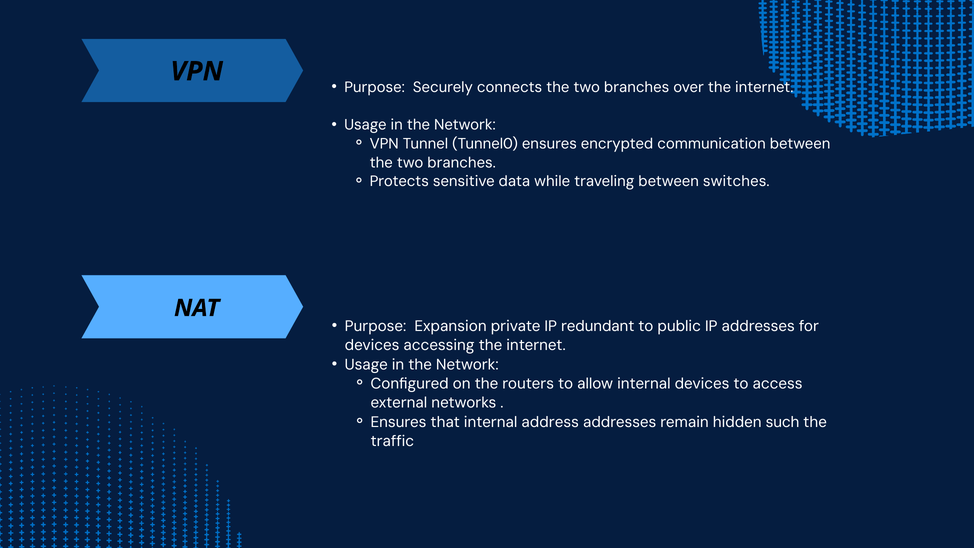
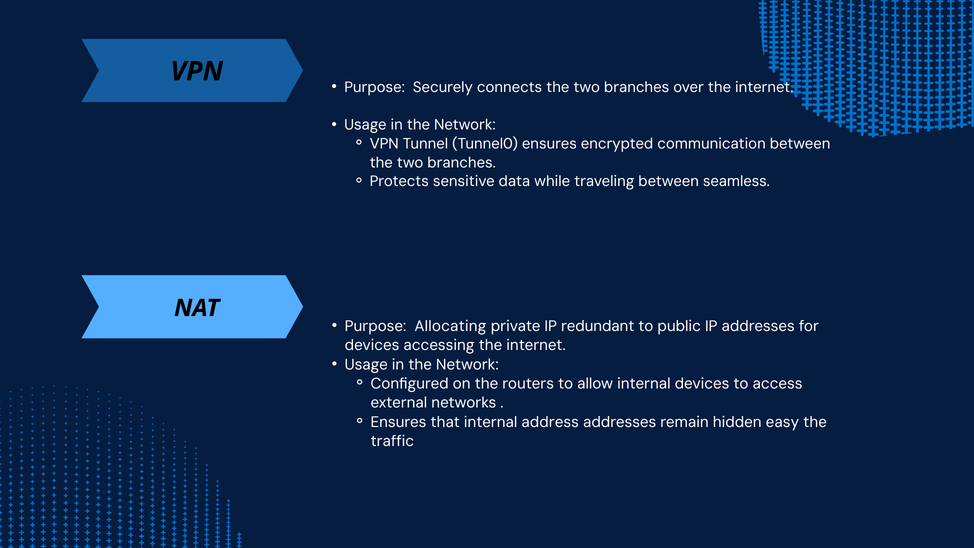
switches: switches -> seamless (736, 181)
Expansion: Expansion -> Allocating (450, 326)
such: such -> easy (782, 422)
